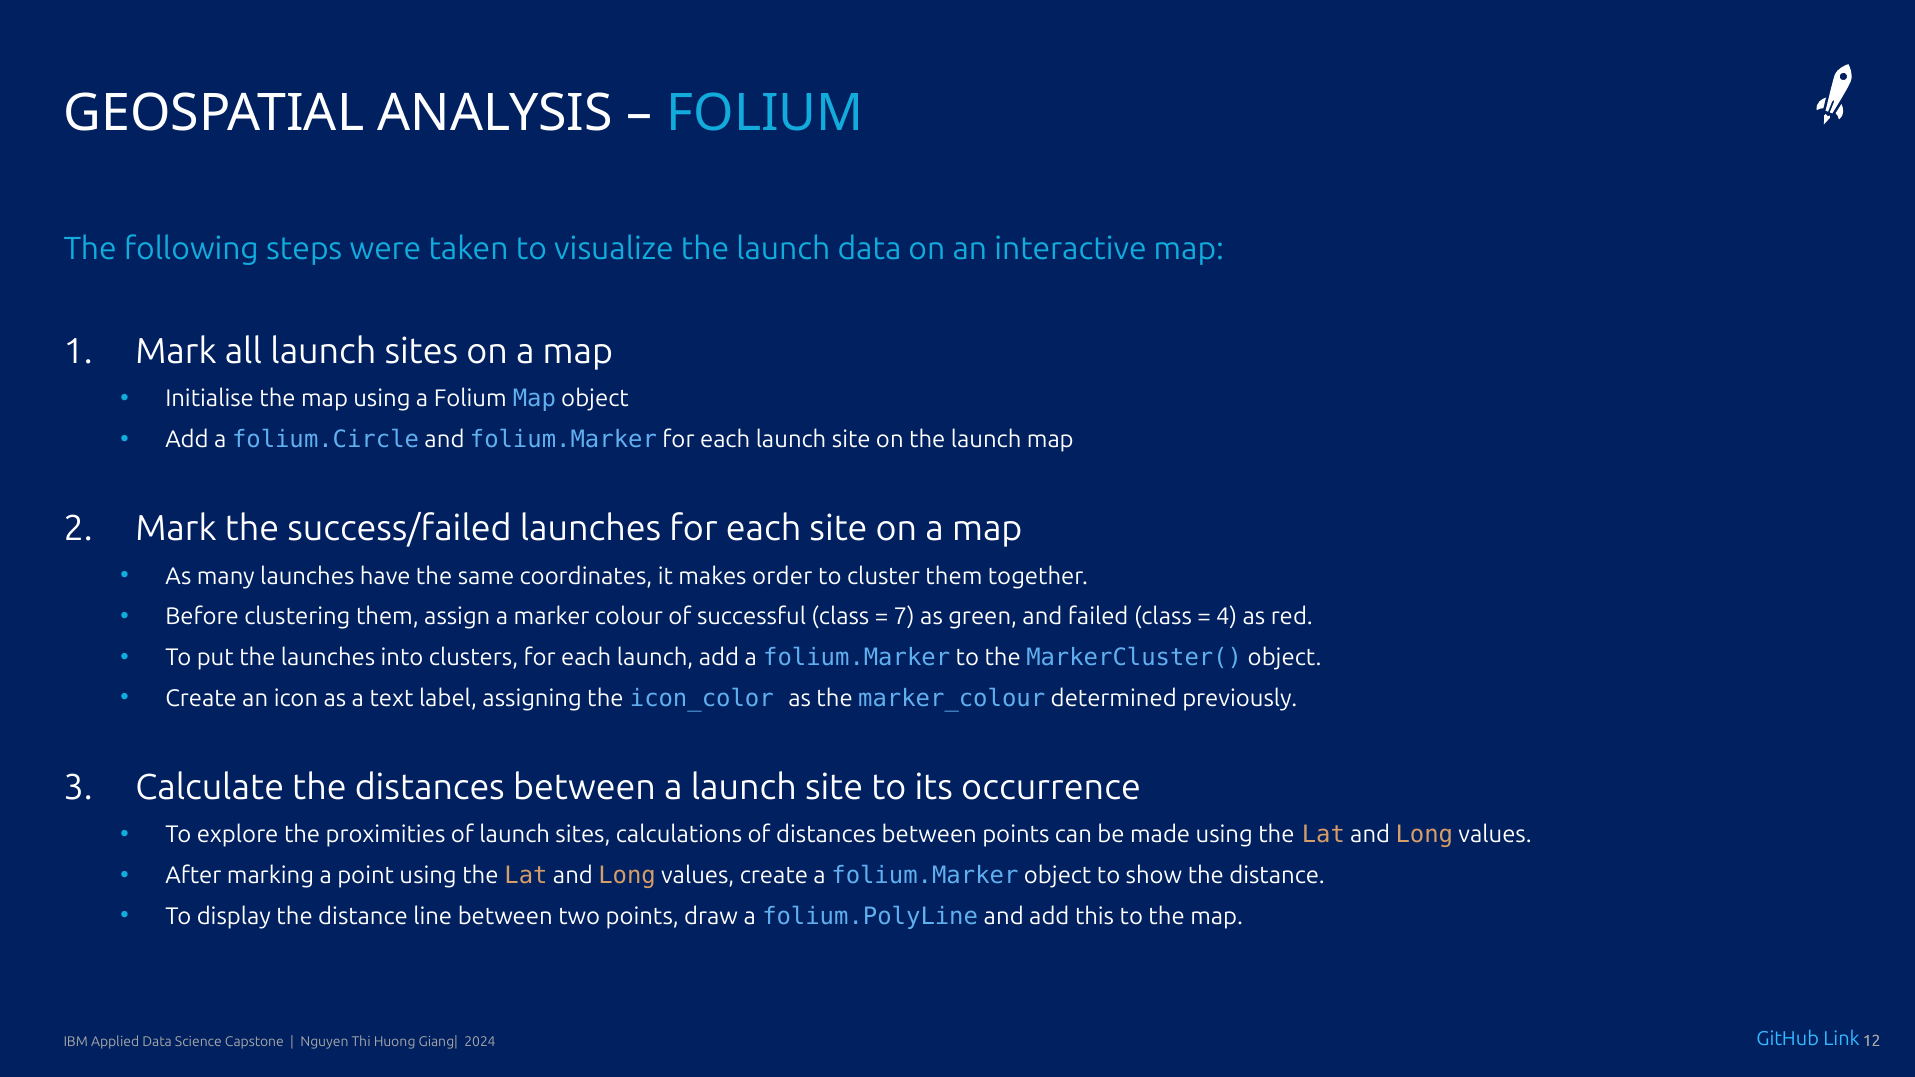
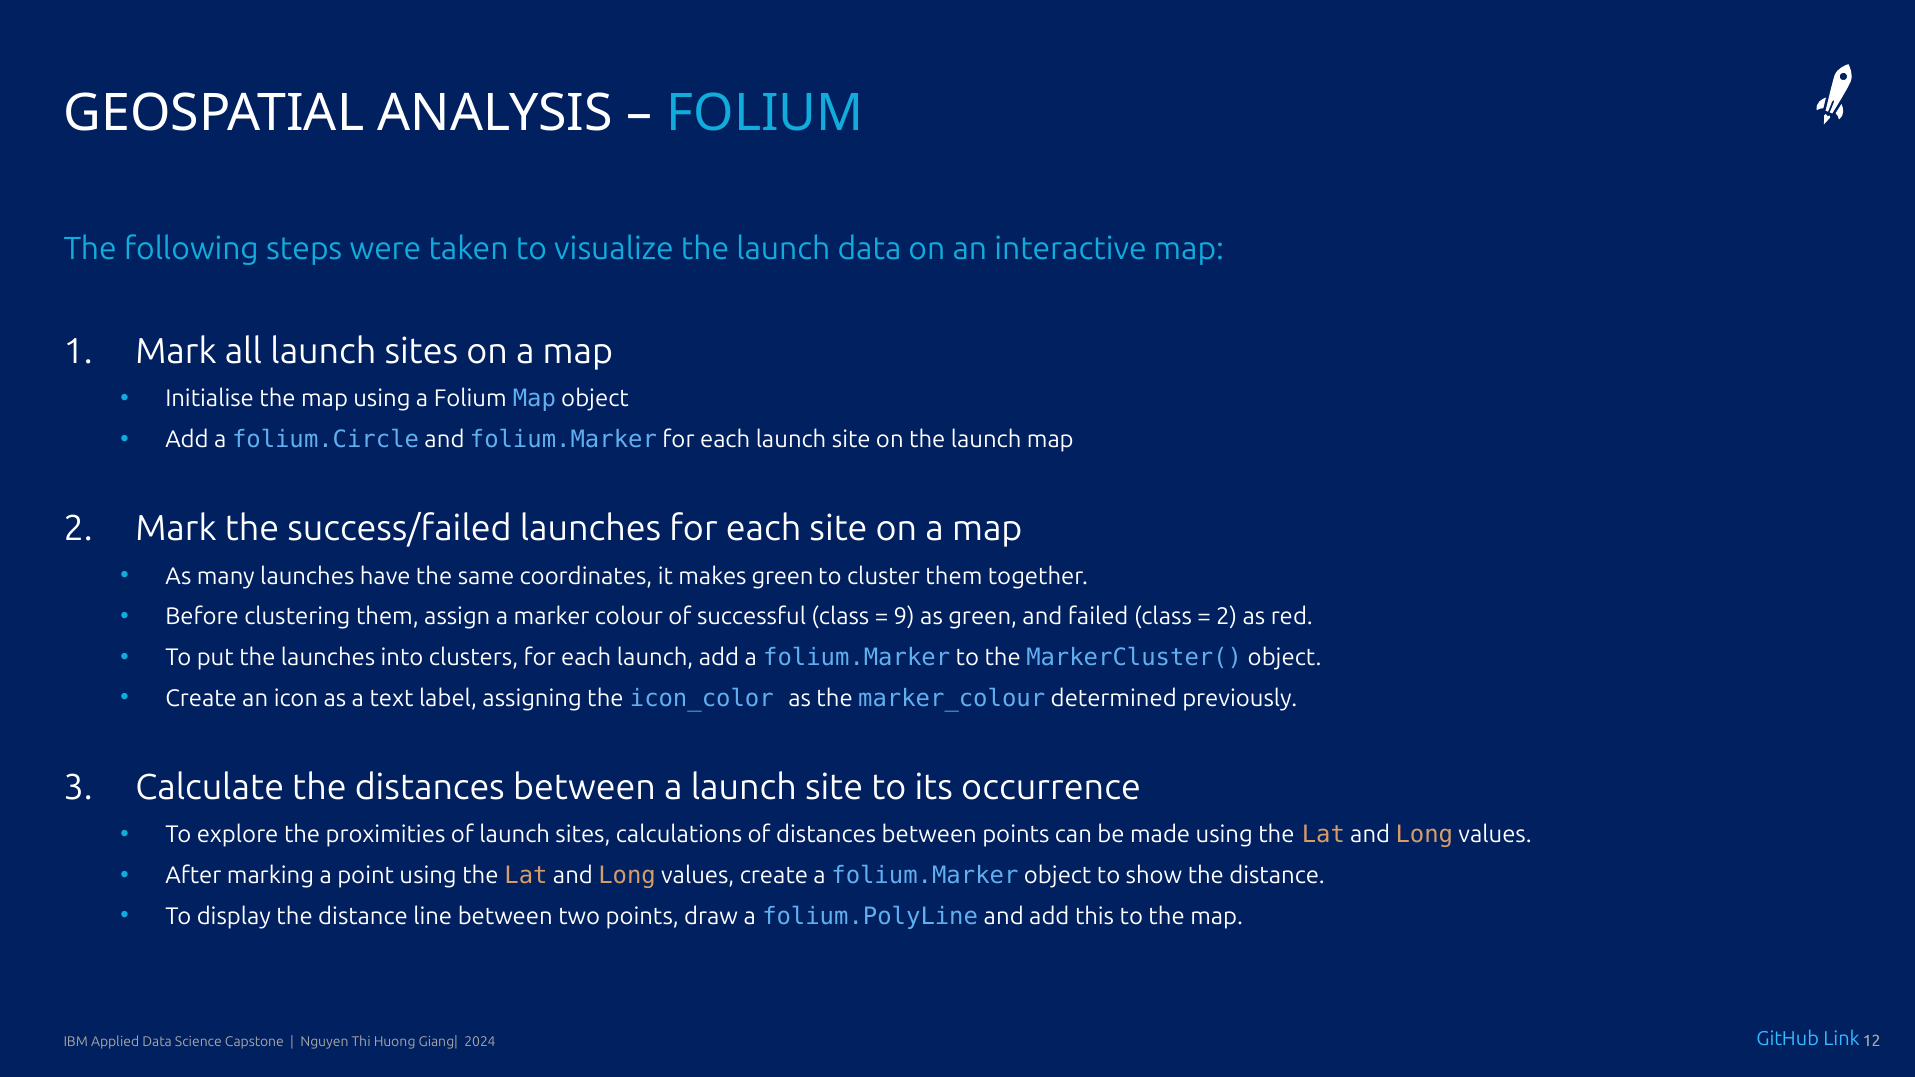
makes order: order -> green (782, 576)
7: 7 -> 9 (904, 617)
4: 4 -> 2 (1227, 617)
